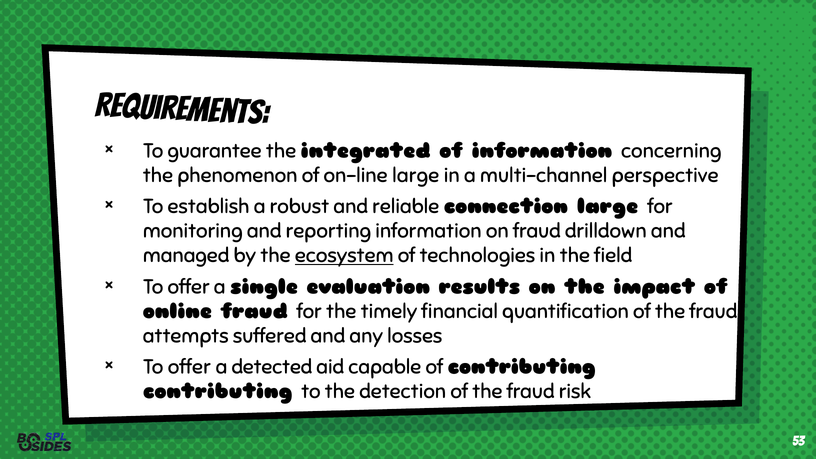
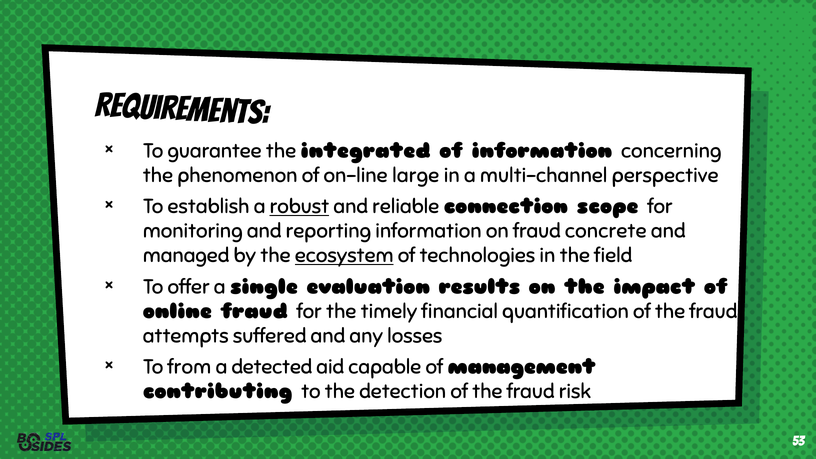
robust underline: none -> present (300, 207)
connection large: large -> scope (608, 207)
drilldown: drilldown -> concrete (606, 231)
offer: offer -> from (189, 367)
of contributing: contributing -> management (522, 367)
